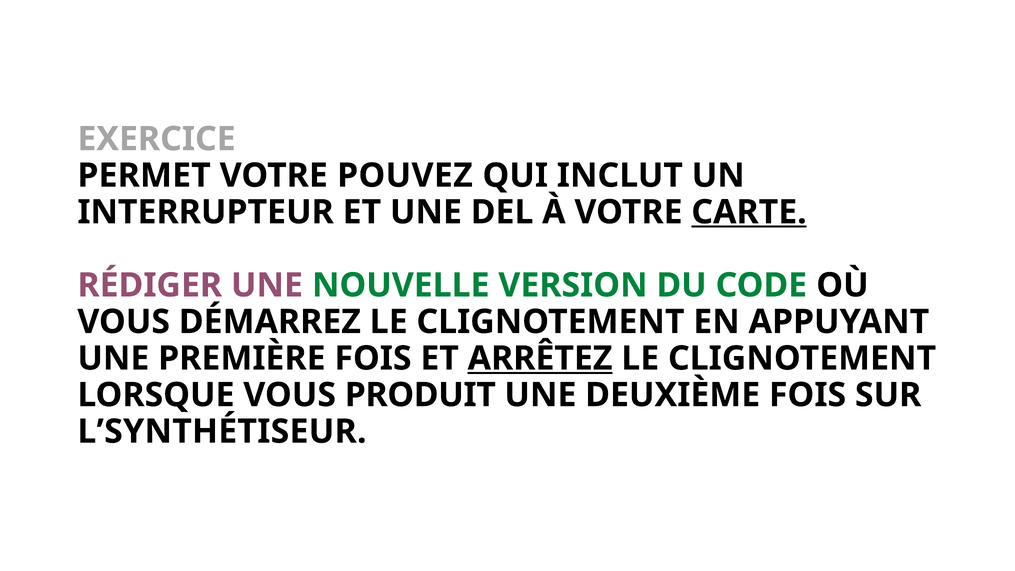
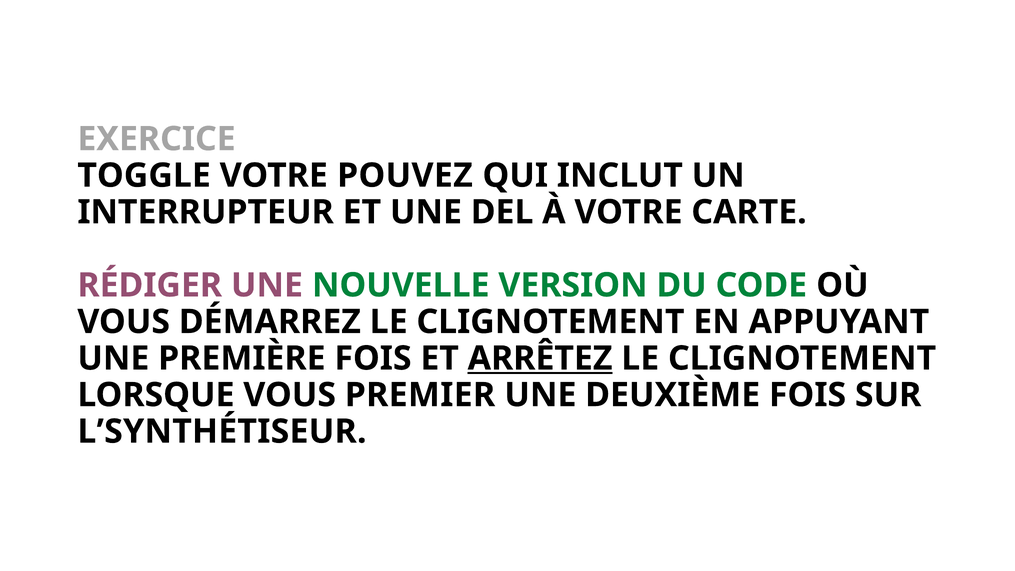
PERMET: PERMET -> TOGGLE (144, 176)
CARTE underline: present -> none (749, 212)
PRODUIT: PRODUIT -> PREMIER (420, 395)
